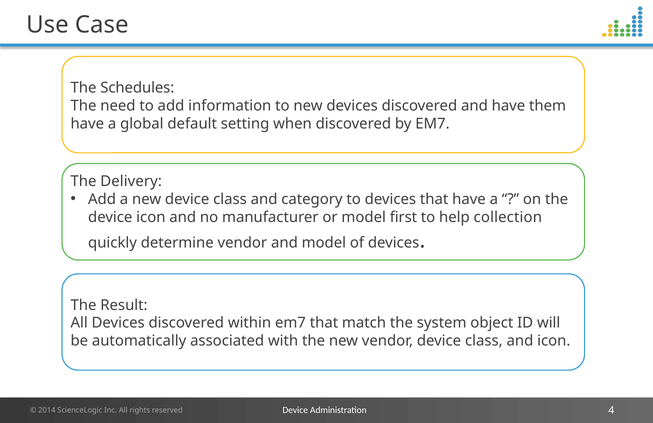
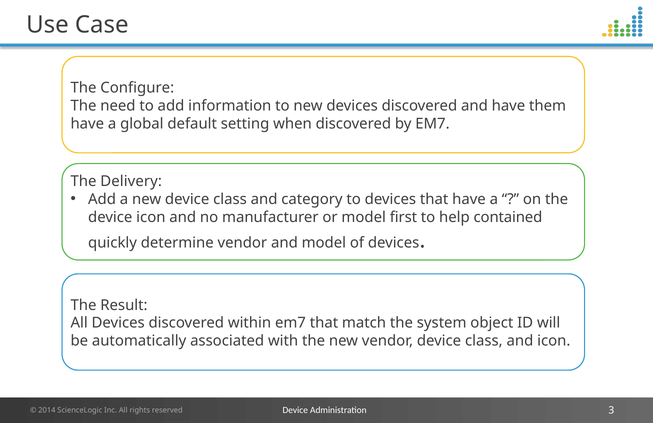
Schedules: Schedules -> Configure (137, 88)
collection: collection -> contained (508, 217)
4: 4 -> 3 (611, 410)
